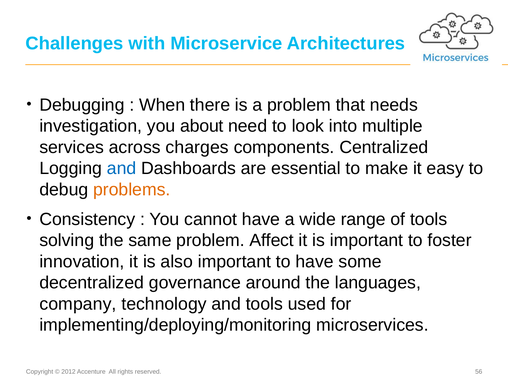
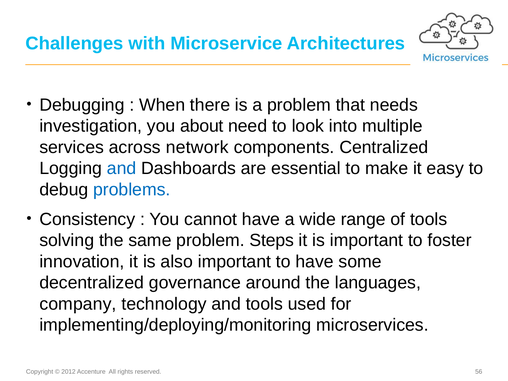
charges: charges -> network (197, 147)
problems colour: orange -> blue (132, 190)
Affect: Affect -> Steps (272, 240)
